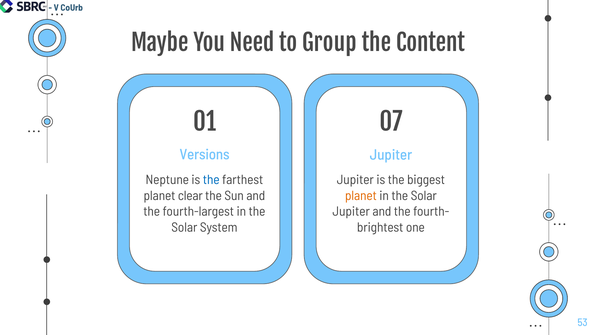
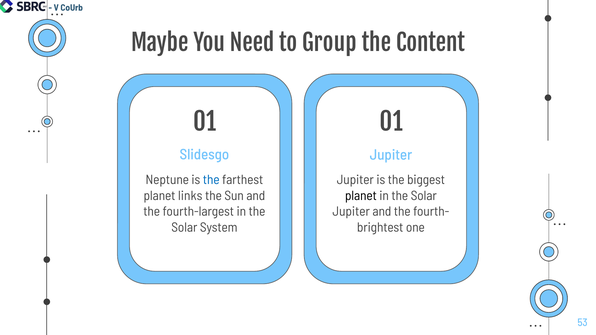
01 07: 07 -> 01 (391, 123)
Versions: Versions -> Slidesgo (204, 155)
clear: clear -> links (190, 196)
planet colour: orange -> black (361, 196)
